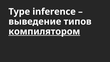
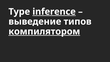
inference underline: none -> present (54, 12)
